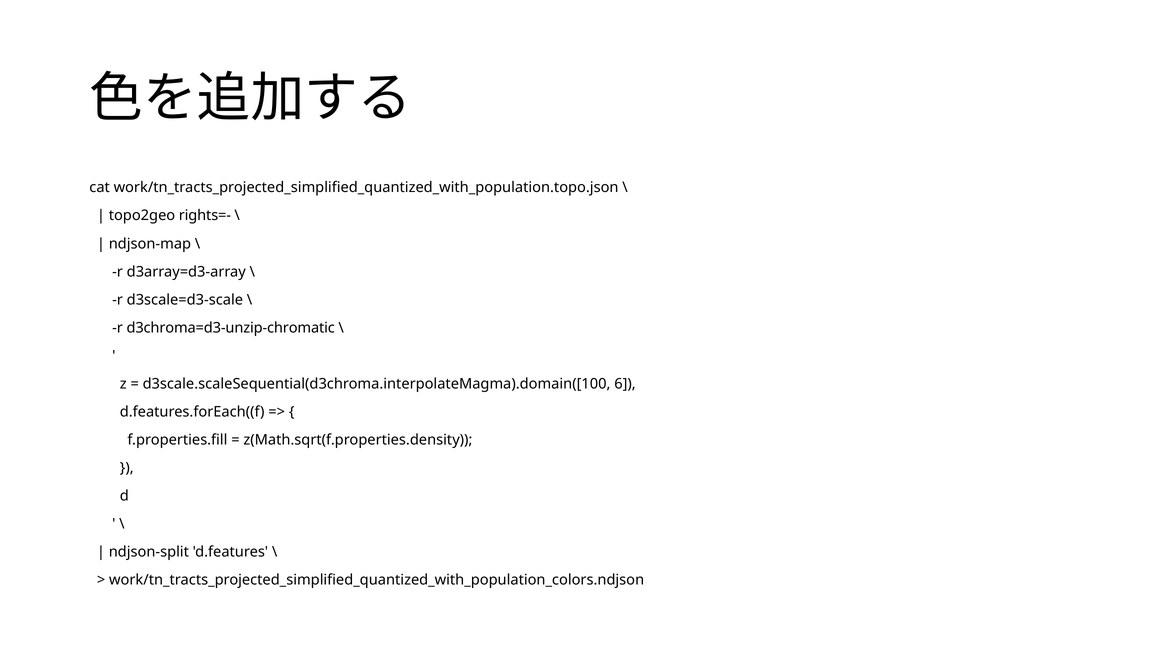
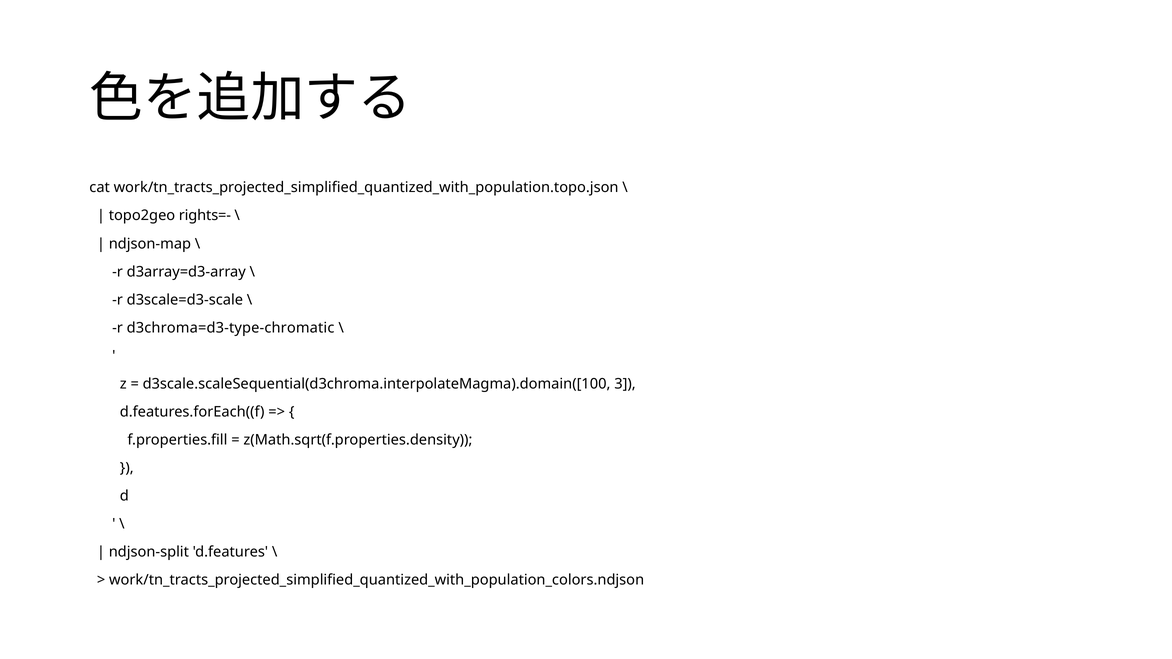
d3chroma=d3-unzip-chromatic: d3chroma=d3-unzip-chromatic -> d3chroma=d3-type-chromatic (231, 328)
6: 6 -> 3 (625, 384)
